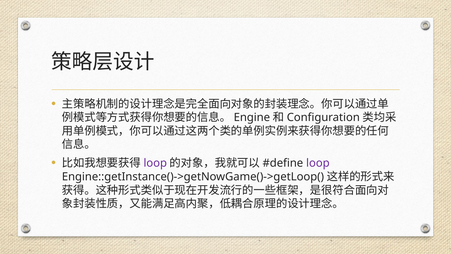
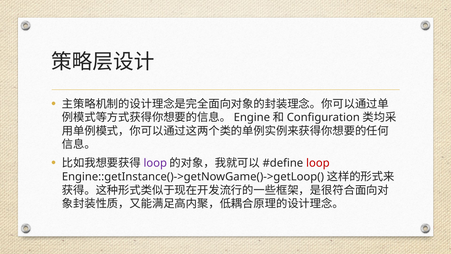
loop colour: purple -> red (318, 163)
